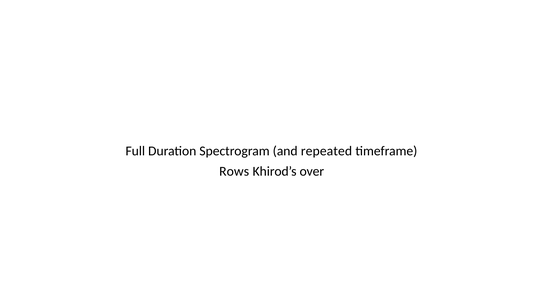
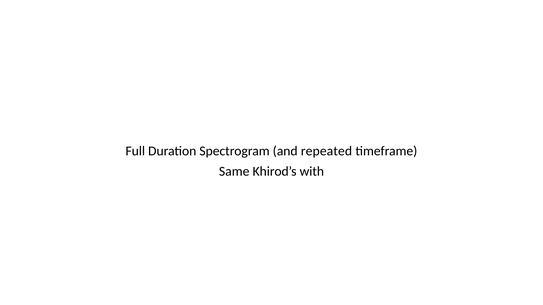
Rows: Rows -> Same (234, 171)
over: over -> with (312, 171)
